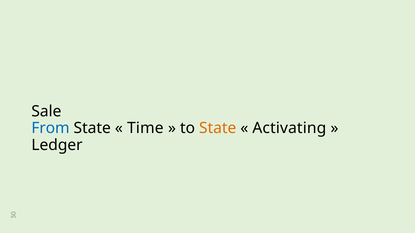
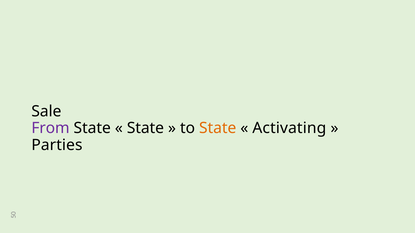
From colour: blue -> purple (50, 128)
Time: Time -> State (145, 128)
Ledger: Ledger -> Parties (57, 145)
